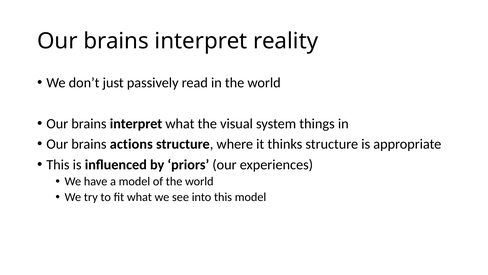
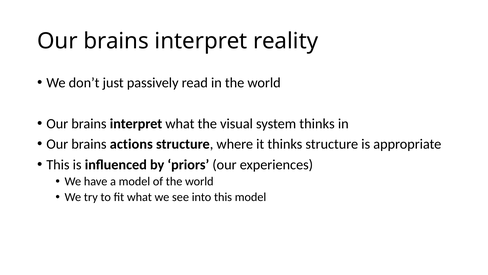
system things: things -> thinks (317, 123)
